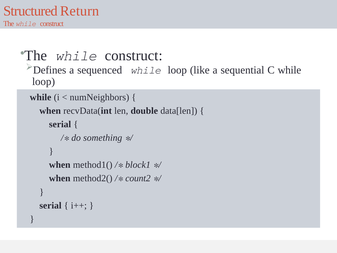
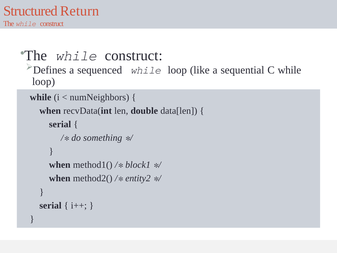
count2: count2 -> entity2 (138, 178)
